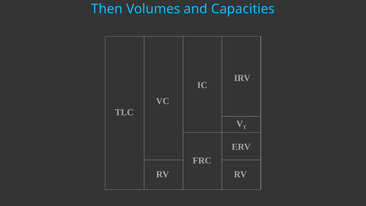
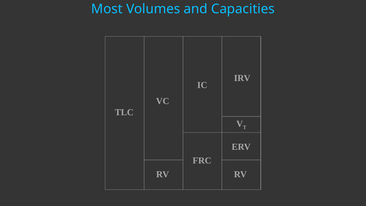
Then: Then -> Most (107, 9)
